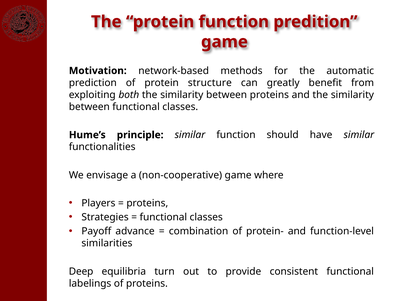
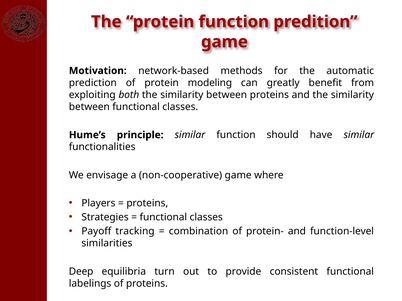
structure: structure -> modeling (210, 83)
advance: advance -> tracking (135, 232)
